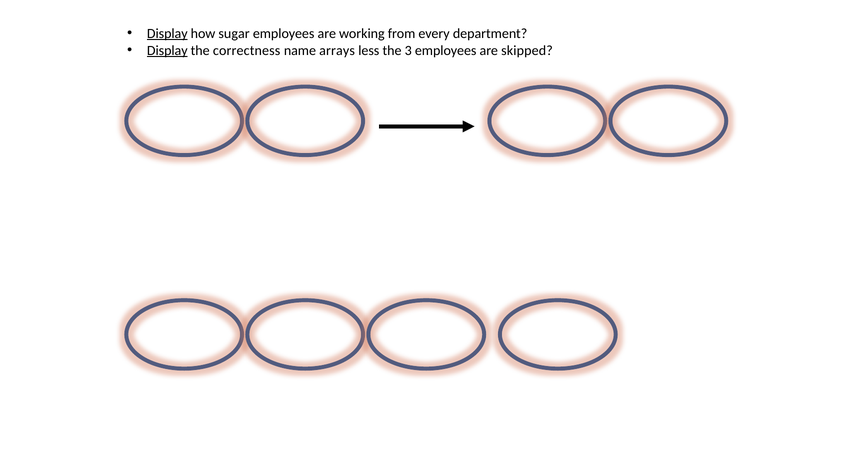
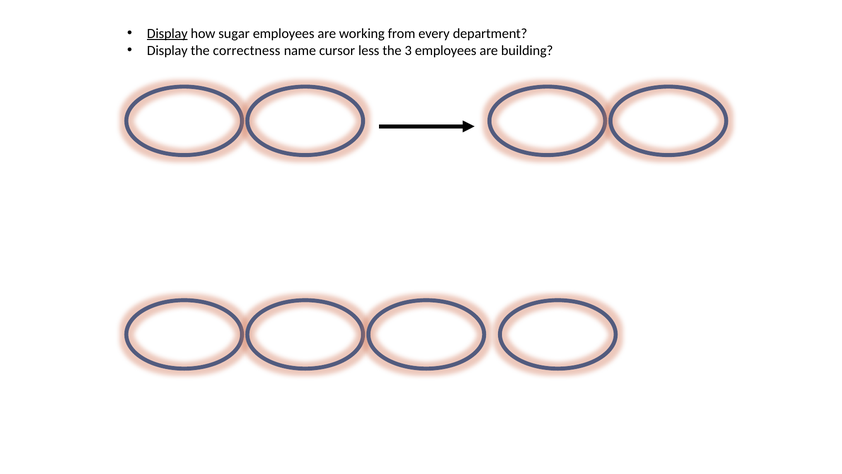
Display underline: present -> none (167, 50)
arrays: arrays -> cursor (337, 50)
skipped: skipped -> building (527, 50)
